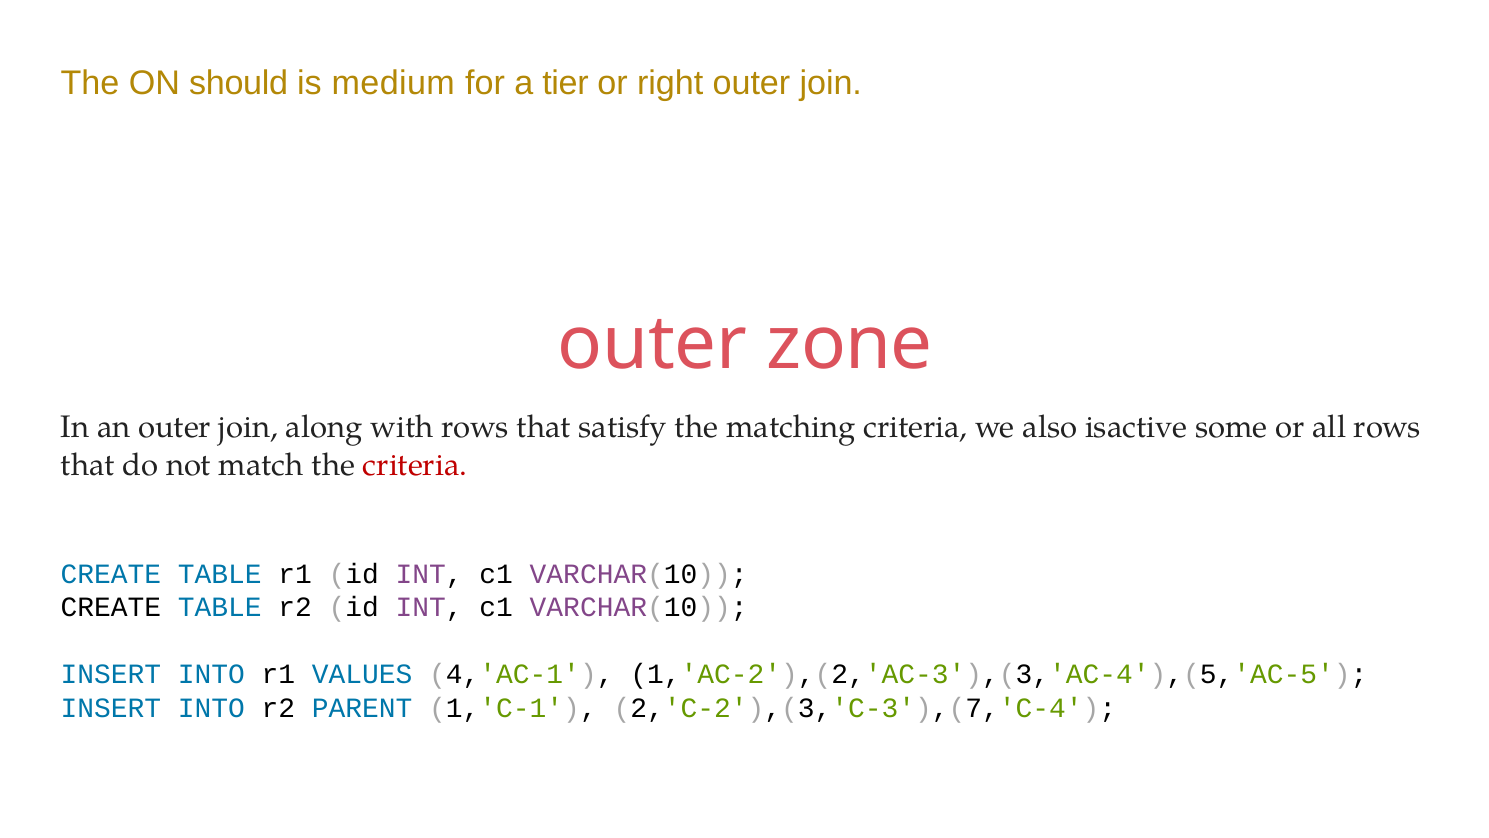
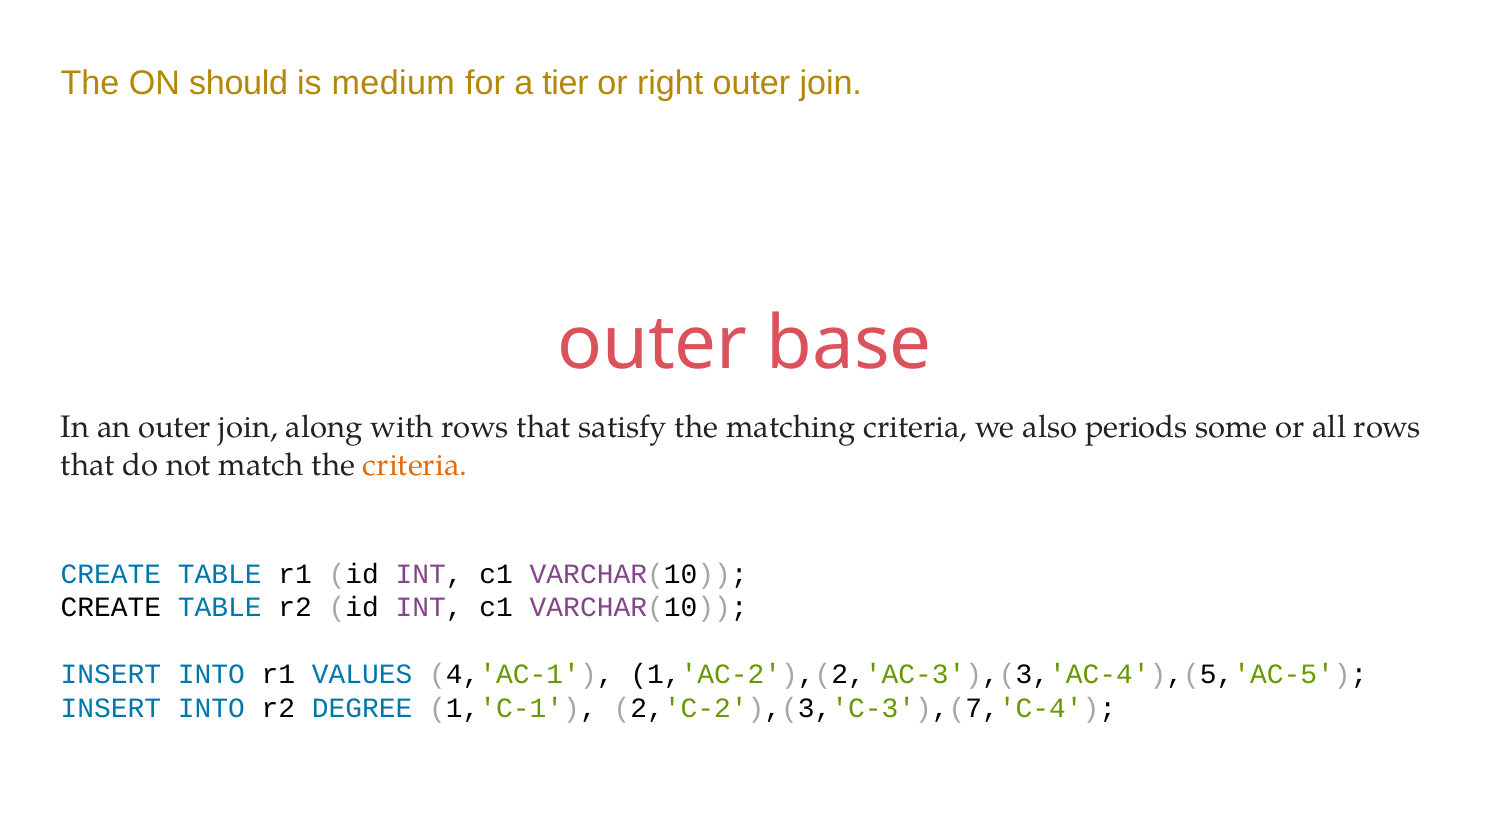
zone: zone -> base (849, 344)
isactive: isactive -> periods (1136, 427)
criteria colour: red -> orange (415, 465)
PARENT: PARENT -> DEGREE (362, 708)
